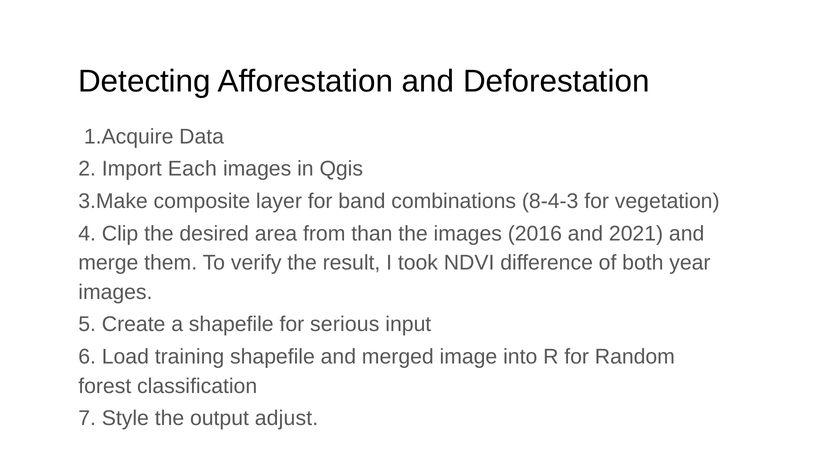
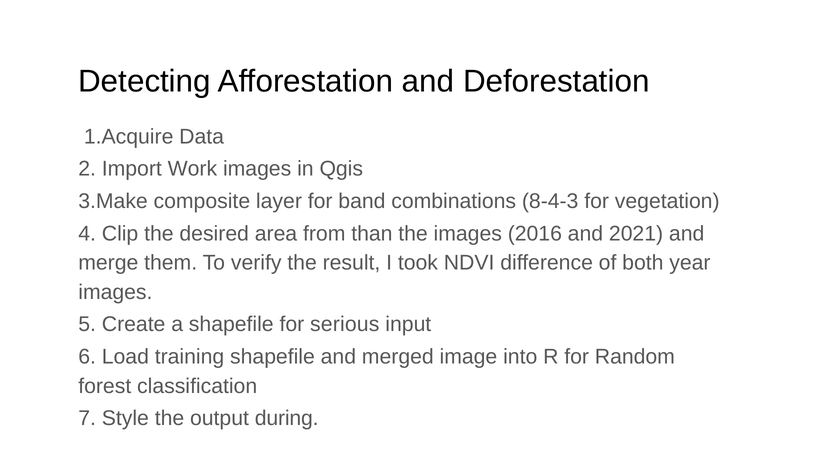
Each: Each -> Work (192, 169)
adjust: adjust -> during (287, 418)
